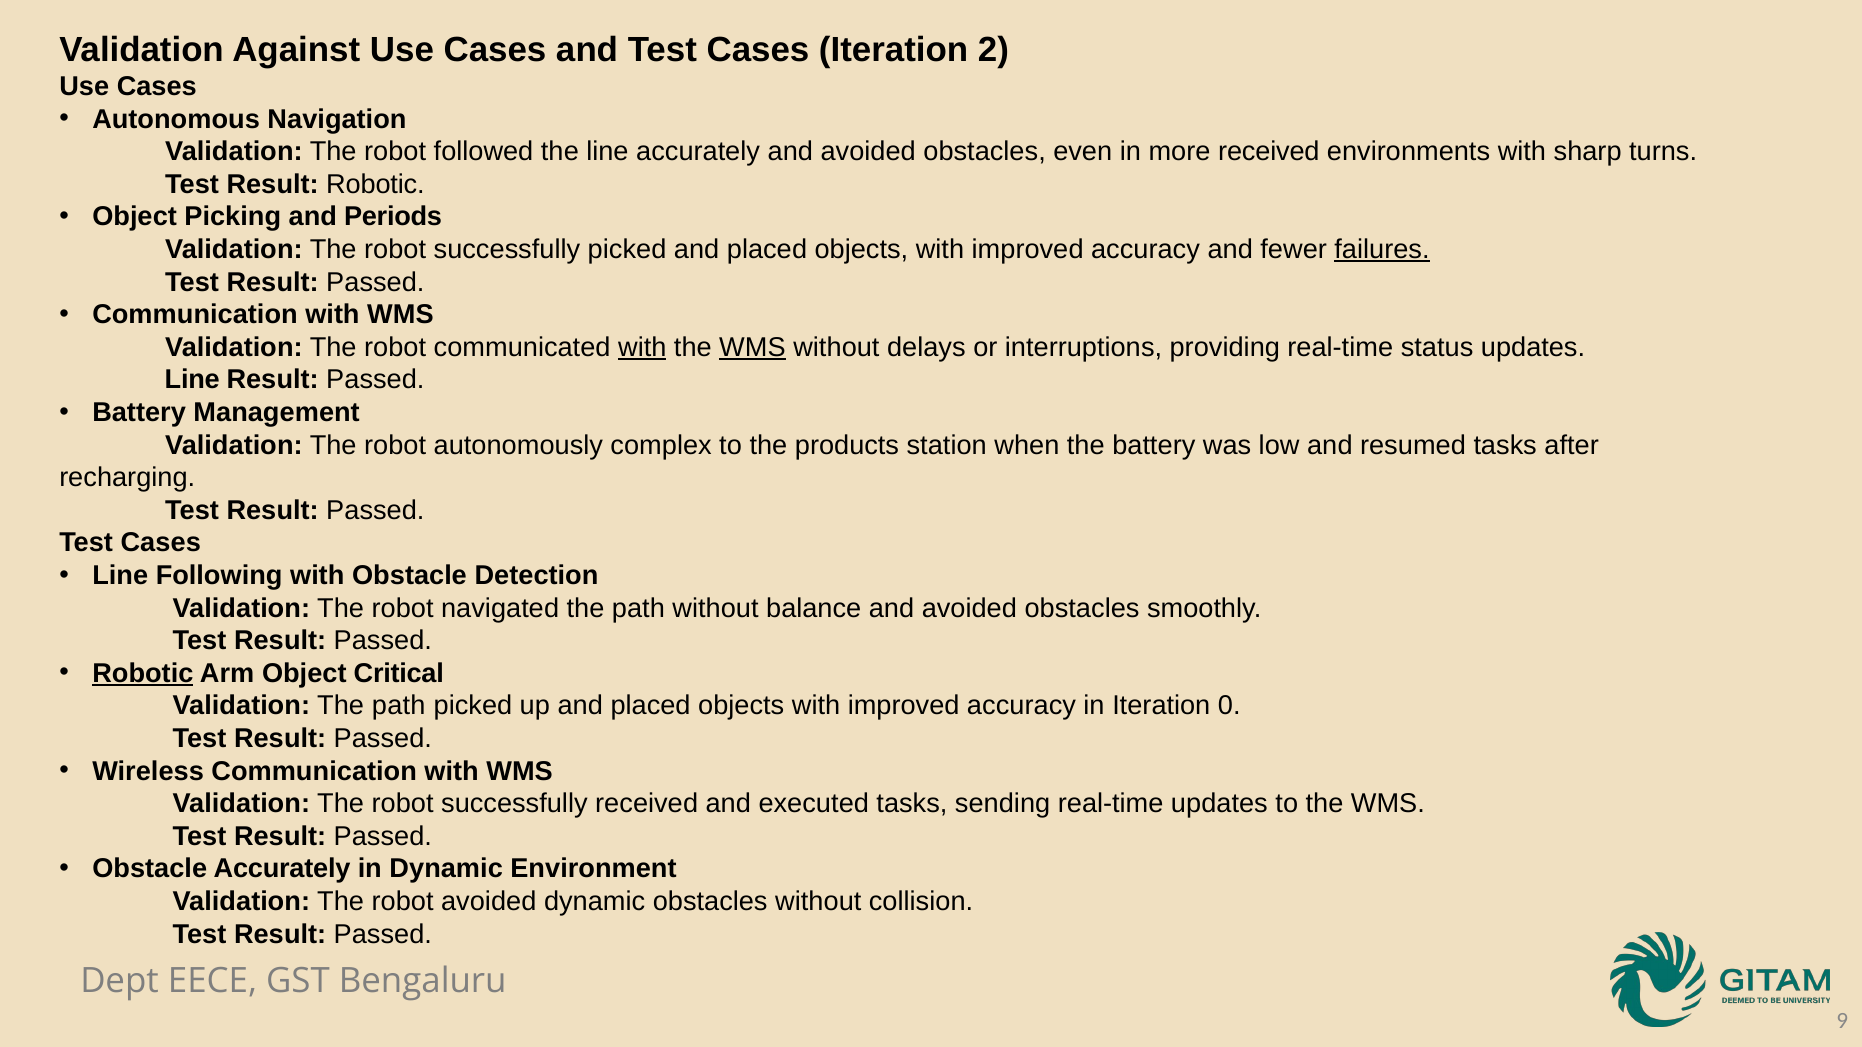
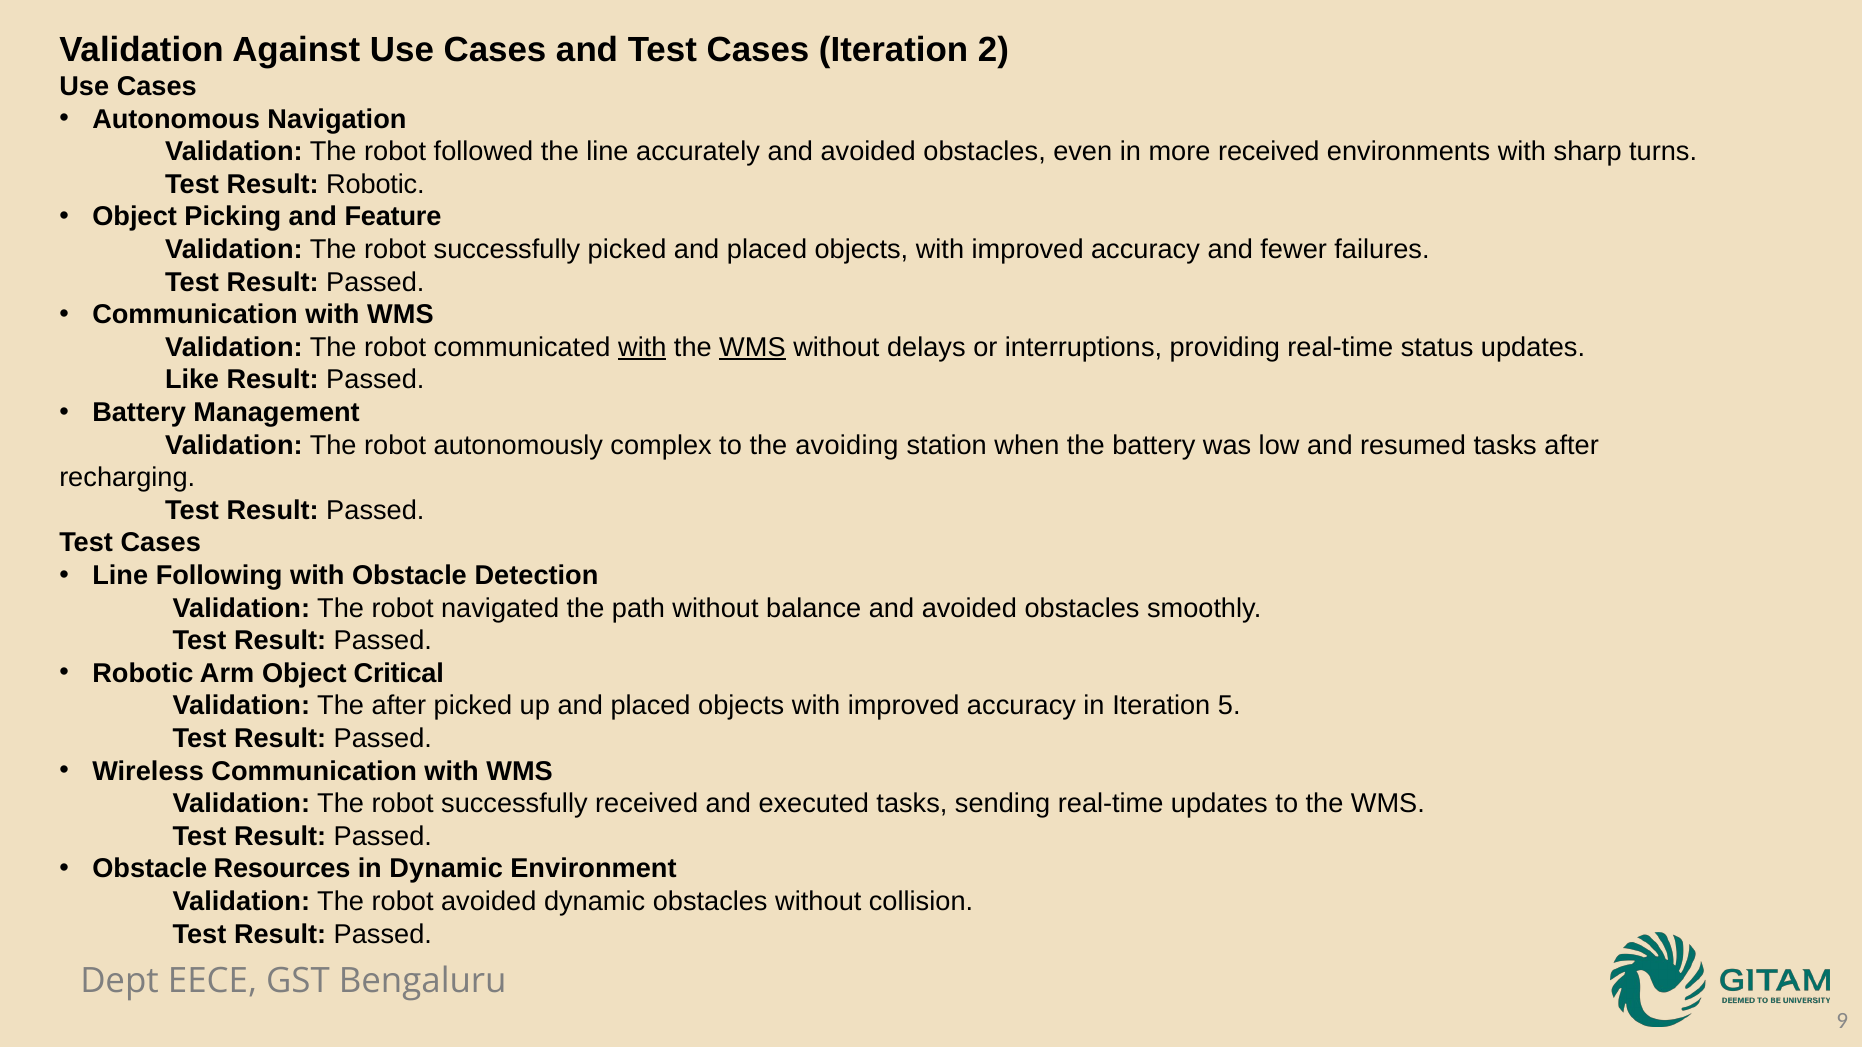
Periods: Periods -> Feature (393, 217)
failures underline: present -> none (1382, 250)
Line: Line -> Like (192, 380)
products: products -> avoiding (847, 445)
Robotic underline: present -> none (143, 674)
Validation The path: path -> after (399, 706)
0: 0 -> 5 (1229, 706)
Obstacle Accurately: Accurately -> Resources (282, 869)
